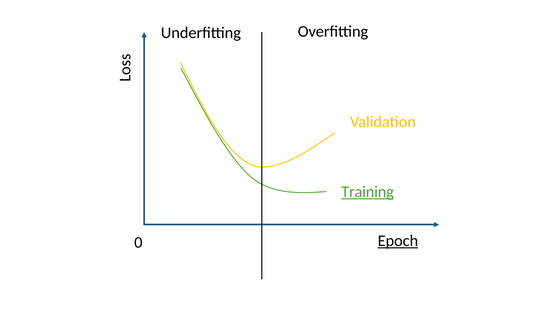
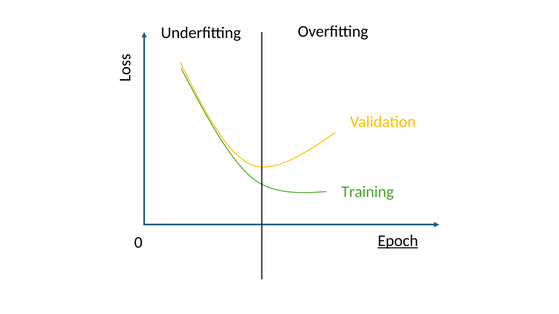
Training underline: present -> none (368, 192)
